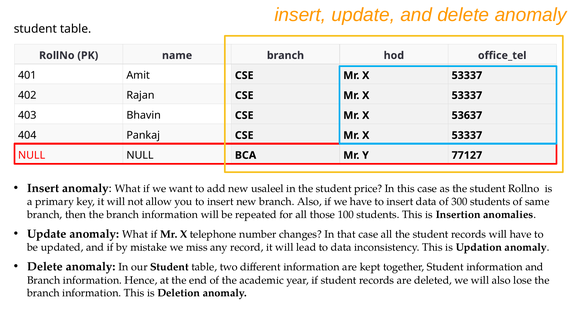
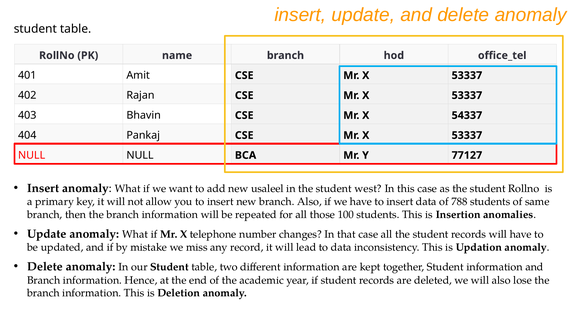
53637: 53637 -> 54337 (467, 115)
price: price -> west (368, 189)
300: 300 -> 788 (459, 202)
